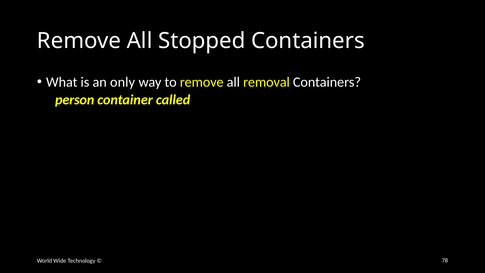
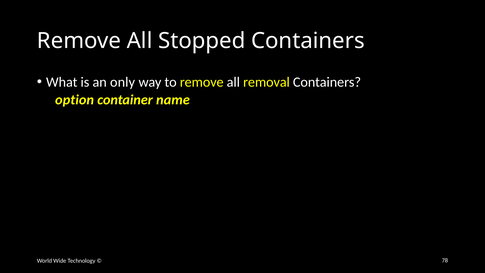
person: person -> option (75, 100)
called: called -> name (173, 100)
